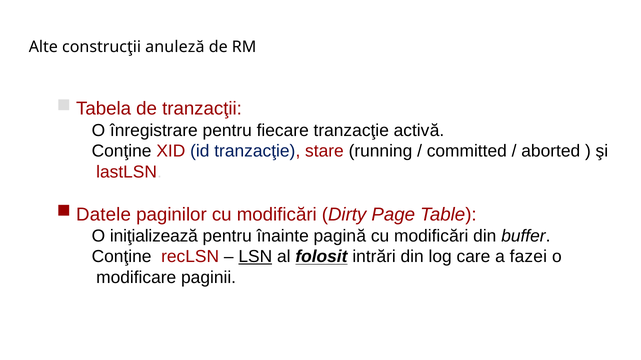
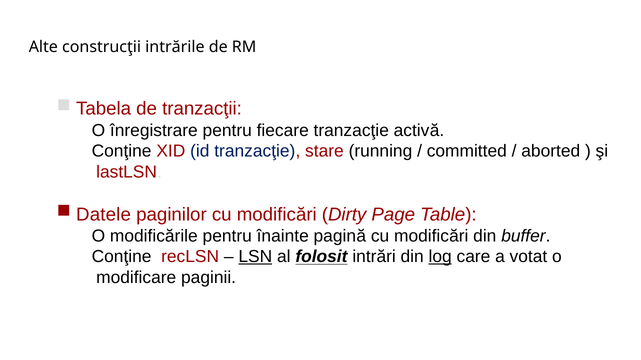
anuleză: anuleză -> intrările (175, 47)
iniţializează: iniţializează -> modificările (154, 236)
log underline: none -> present (440, 257)
fazei: fazei -> votat (528, 257)
